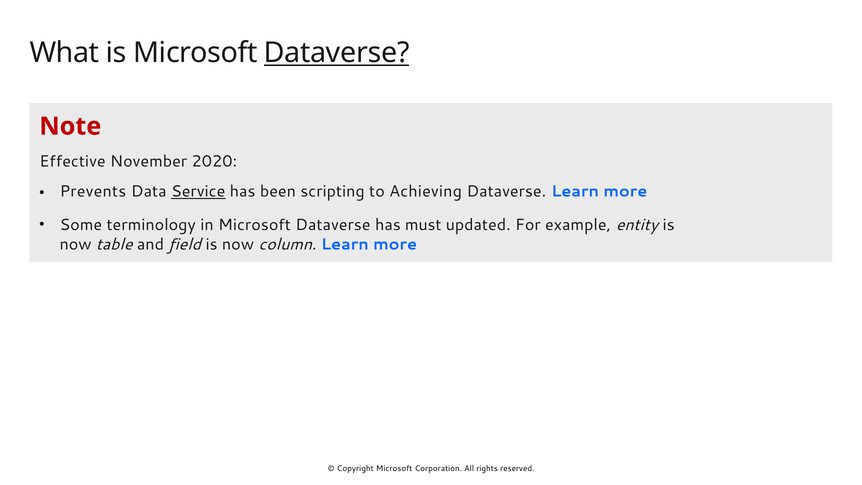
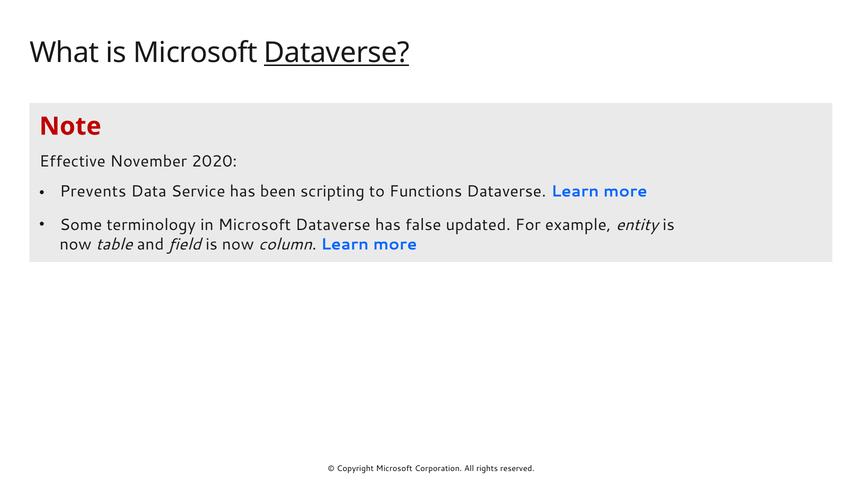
Service underline: present -> none (198, 191)
Achieving: Achieving -> Functions (426, 191)
must: must -> false (423, 225)
